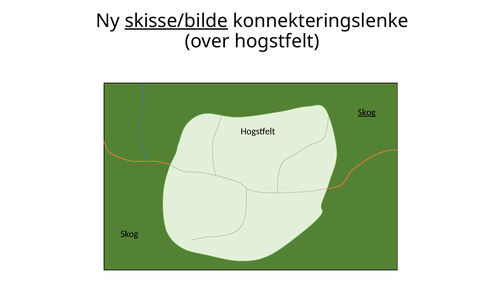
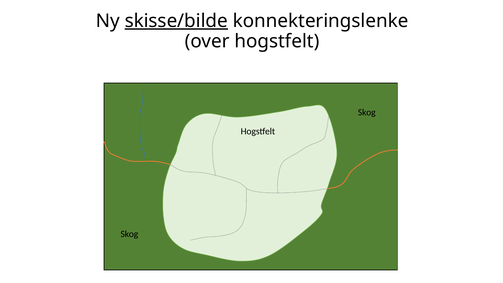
Skog underline: present -> none (367, 112)
